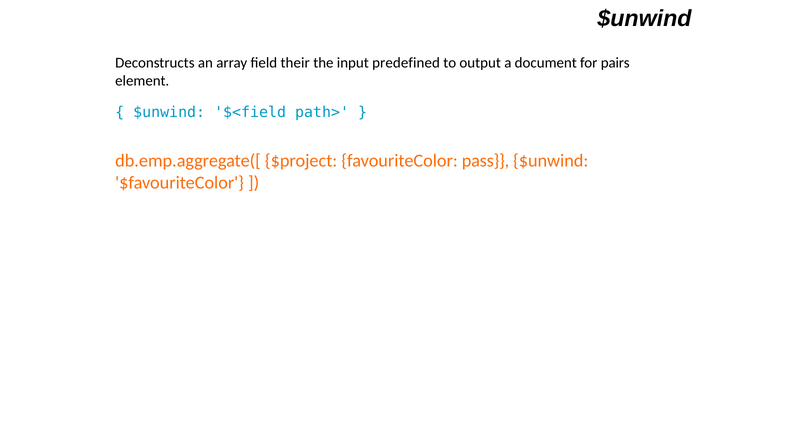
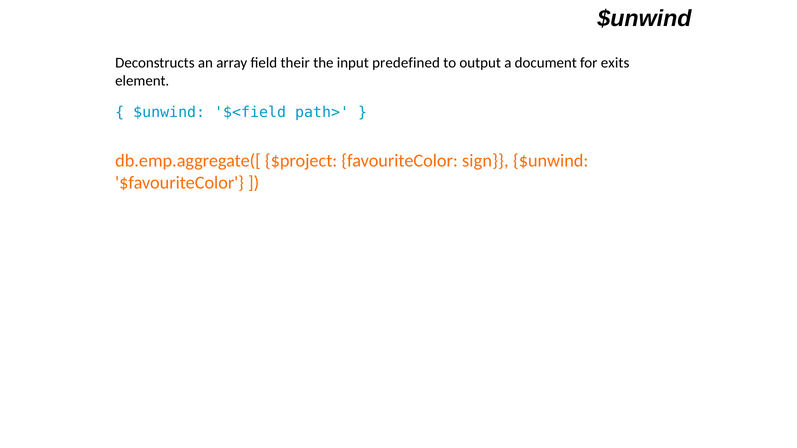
pairs: pairs -> exits (615, 63)
pass: pass -> sign (485, 161)
